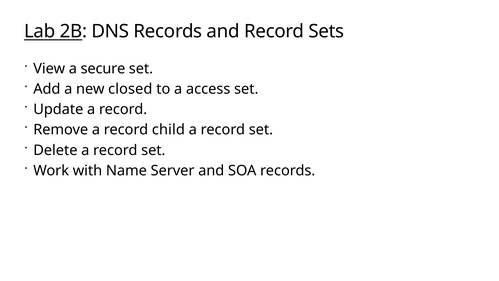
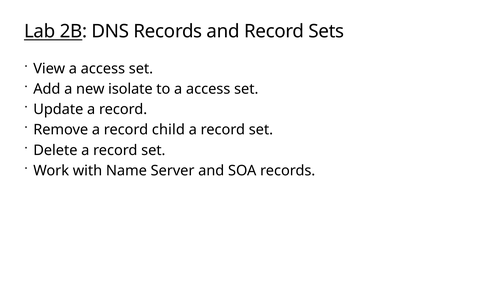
View a secure: secure -> access (103, 68)
closed: closed -> isolate (130, 89)
